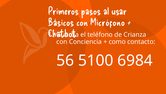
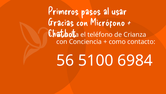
Básicos: Básicos -> Gracias (61, 22)
